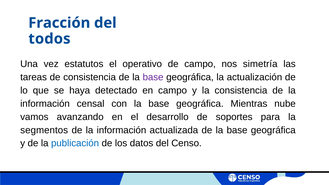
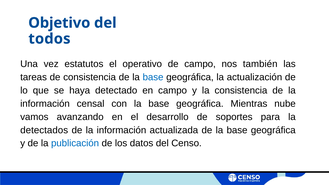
Fracción: Fracción -> Objetivo (59, 23)
simetría: simetría -> también (260, 64)
base colour: purple -> blue (153, 77)
segmentos: segmentos -> detectados (44, 130)
